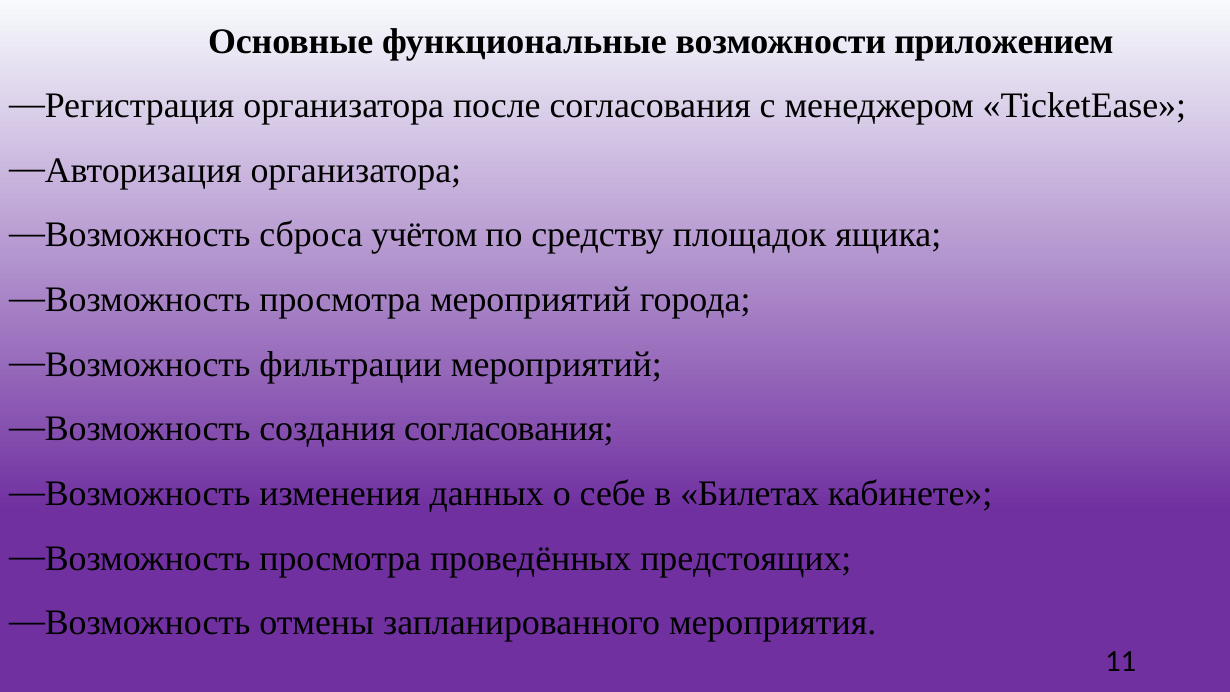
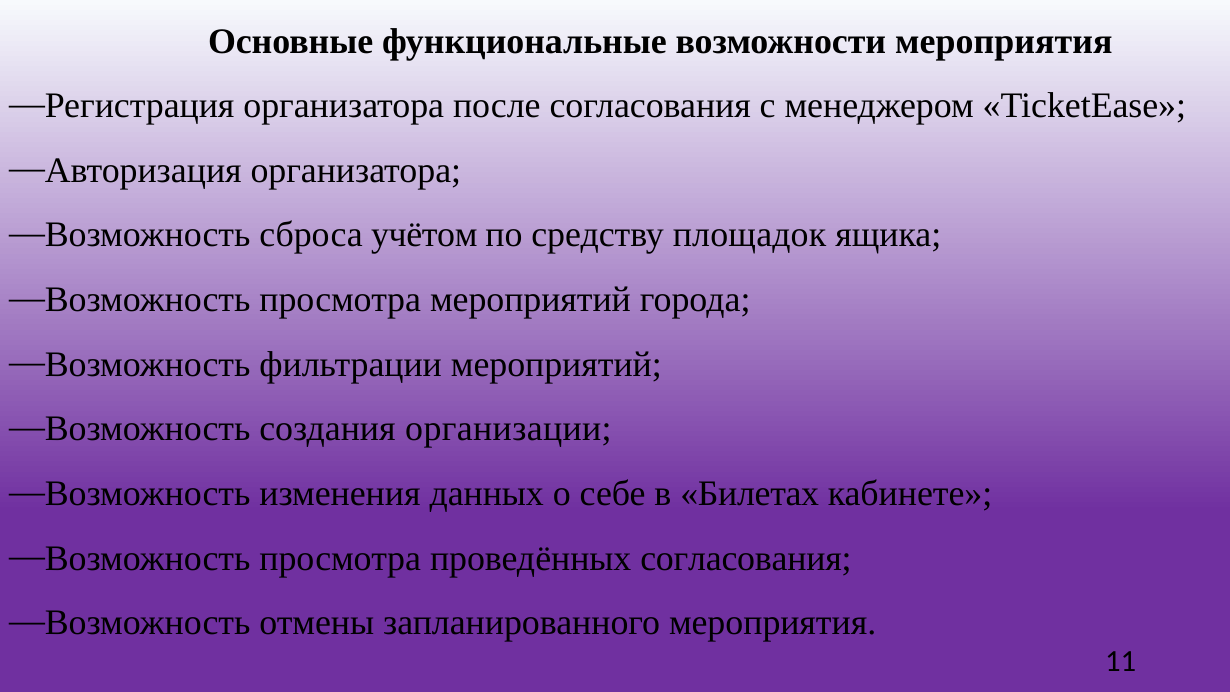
возможности приложением: приложением -> мероприятия (1004, 41)
создания согласования: согласования -> организации (508, 429)
проведённых предстоящих: предстоящих -> согласования (746, 558)
